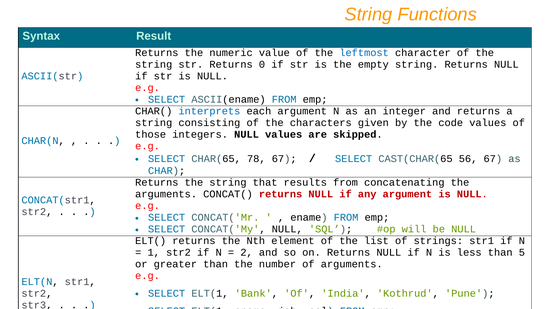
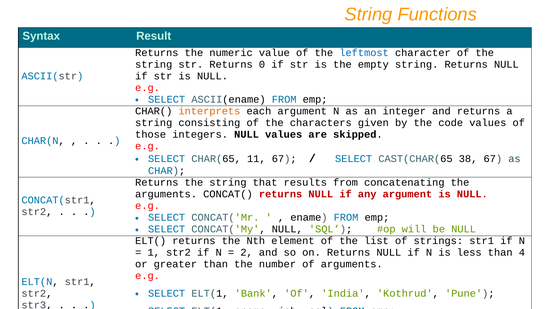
interprets colour: blue -> orange (209, 111)
78: 78 -> 11 (256, 159)
56: 56 -> 38 (468, 159)
5: 5 -> 4 (522, 253)
